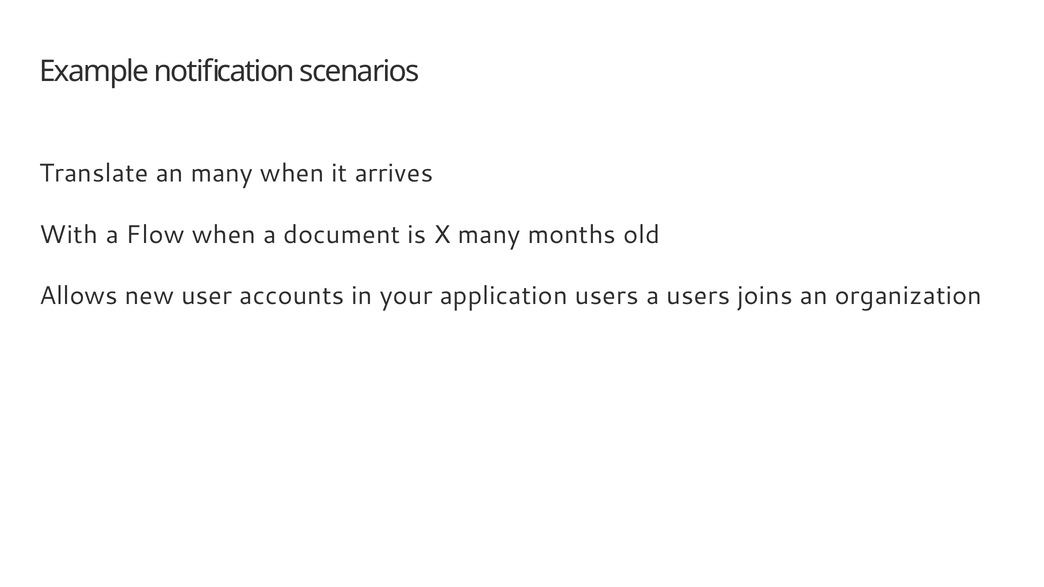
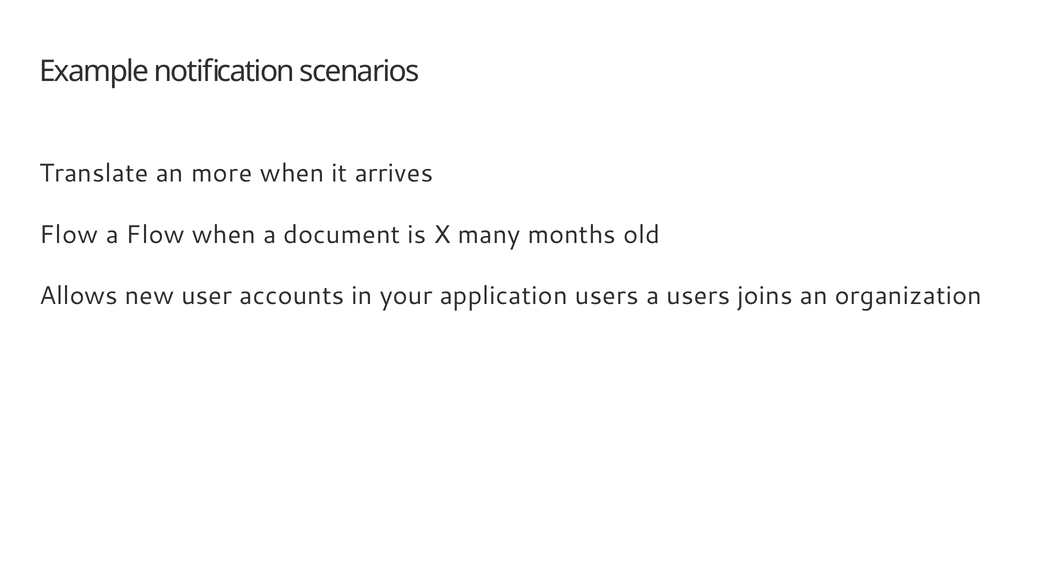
an many: many -> more (222, 173)
With: With -> Flow (69, 235)
